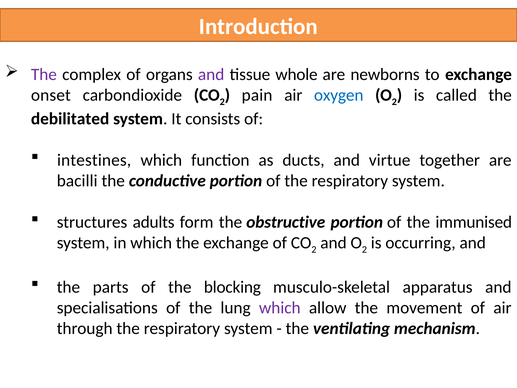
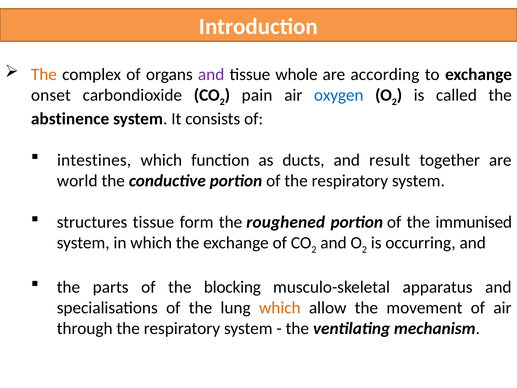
The colour: purple -> orange (44, 74)
newborns: newborns -> according (385, 74)
debilitated: debilitated -> abstinence (70, 119)
virtue: virtue -> result (390, 160)
bacilli: bacilli -> world (77, 181)
structures adults: adults -> tissue (153, 222)
obstructive: obstructive -> roughened (286, 222)
which colour: purple -> orange (280, 308)
